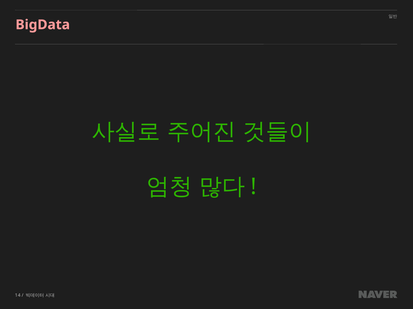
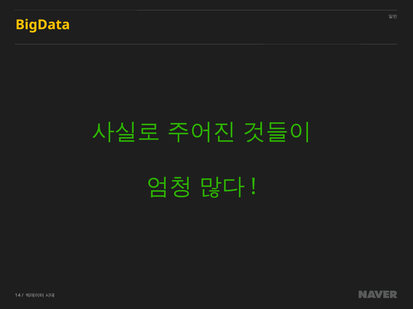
BigData colour: pink -> yellow (43, 25)
